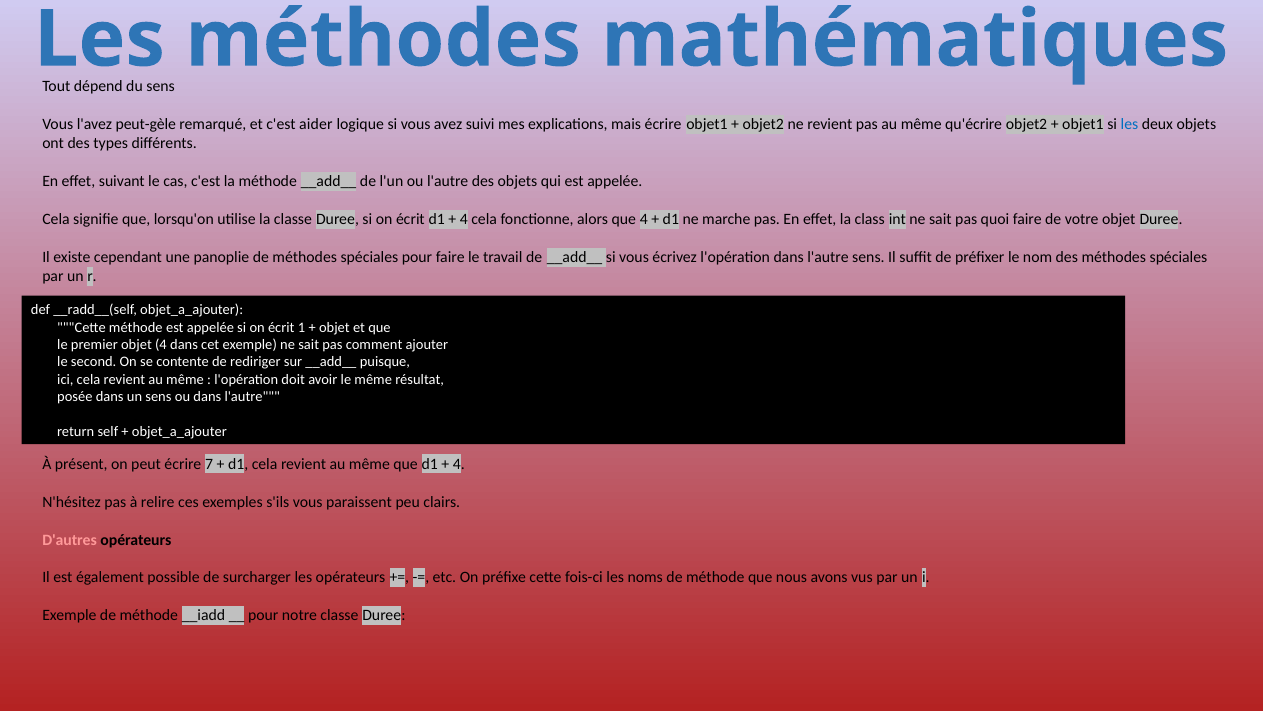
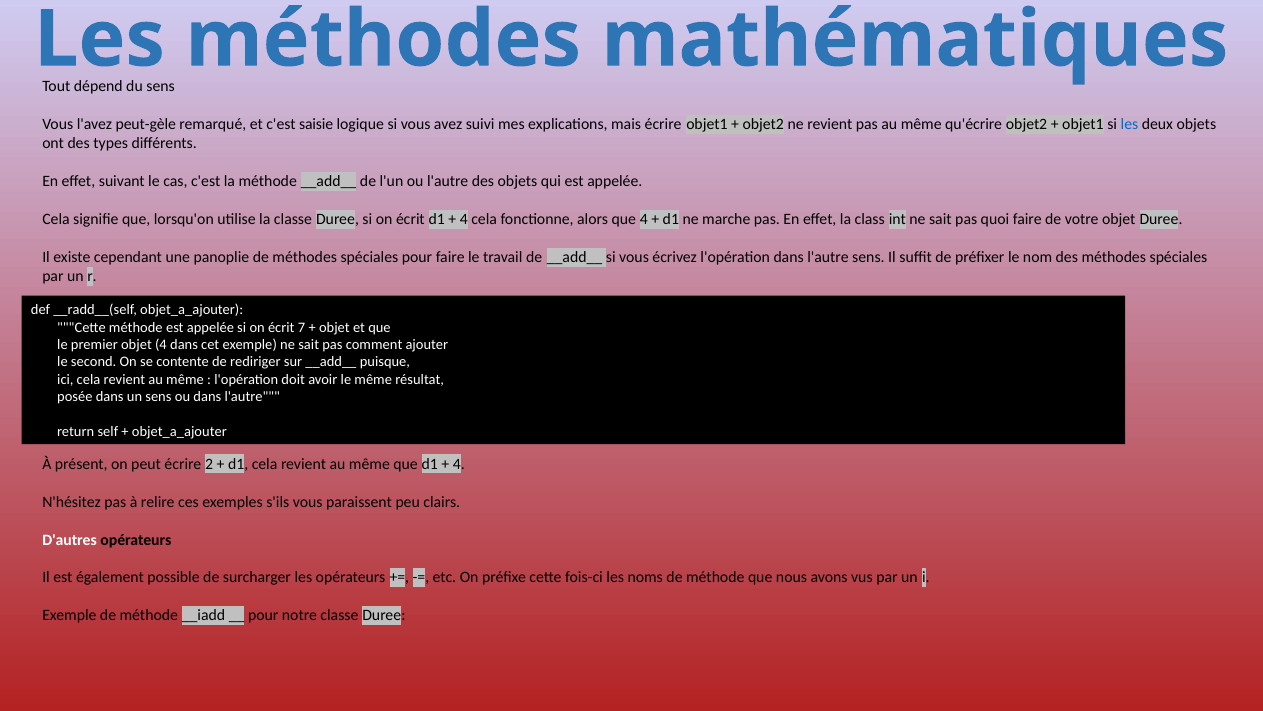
aider: aider -> saisie (316, 125)
1: 1 -> 7 (302, 327)
7: 7 -> 2 (209, 464)
D'autres colour: pink -> white (70, 539)
